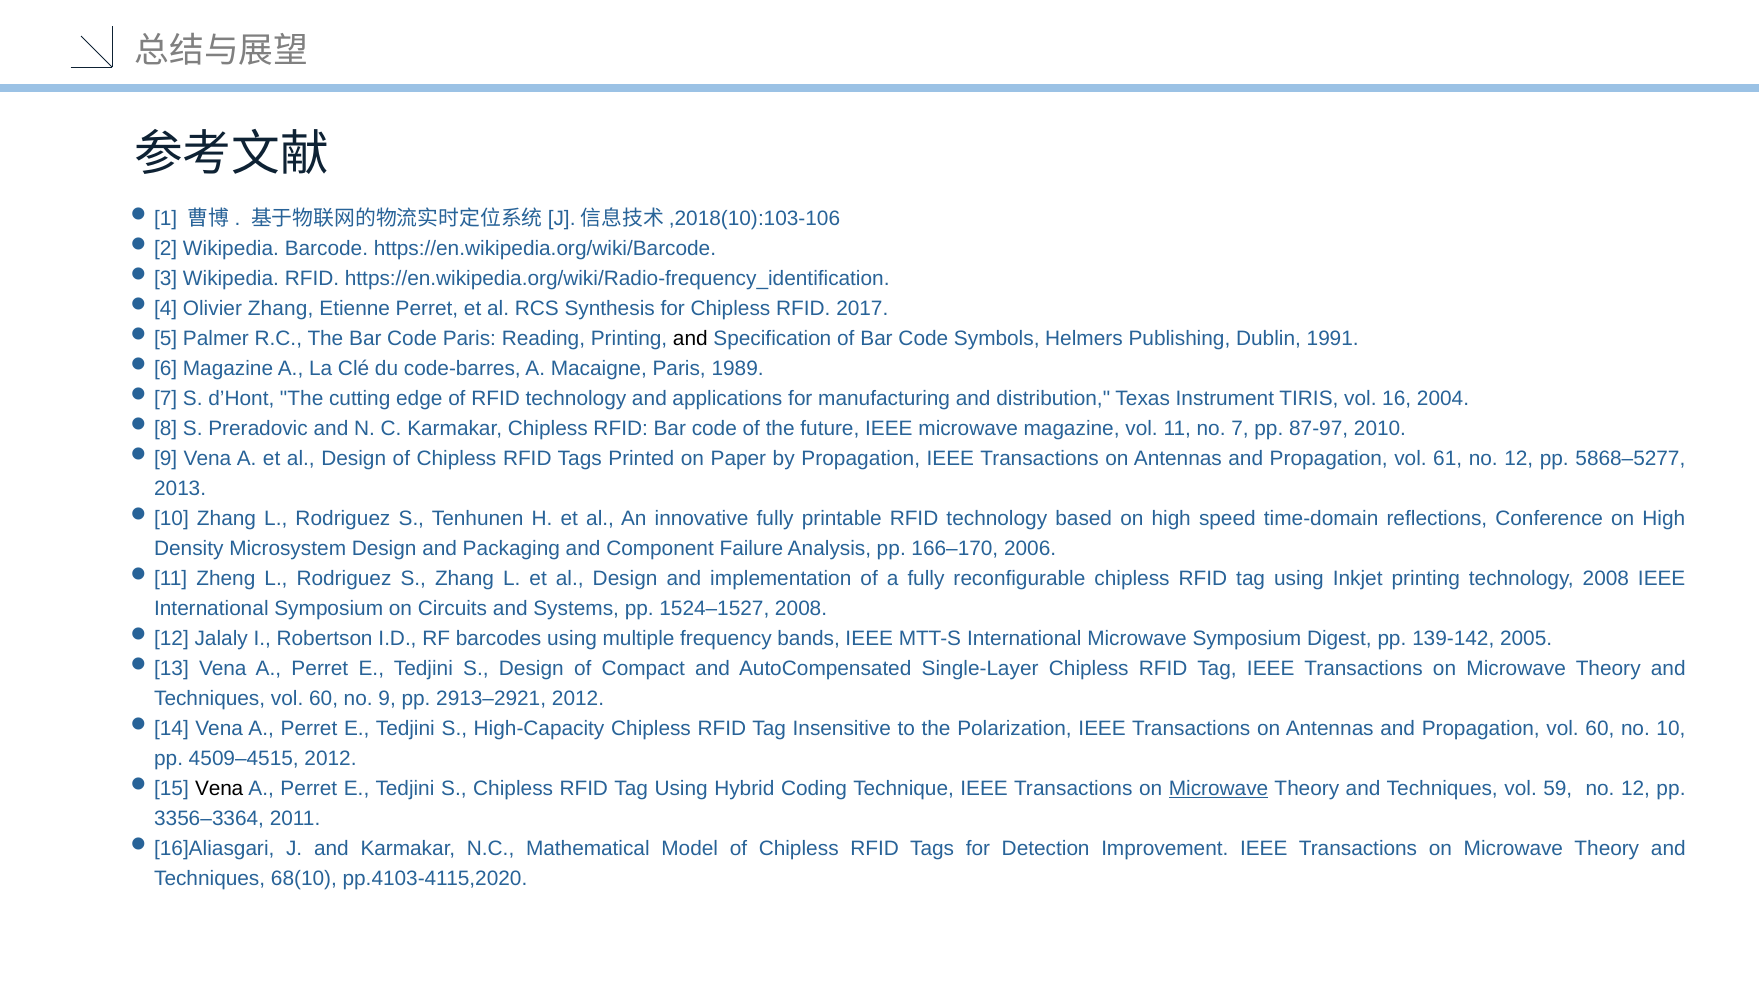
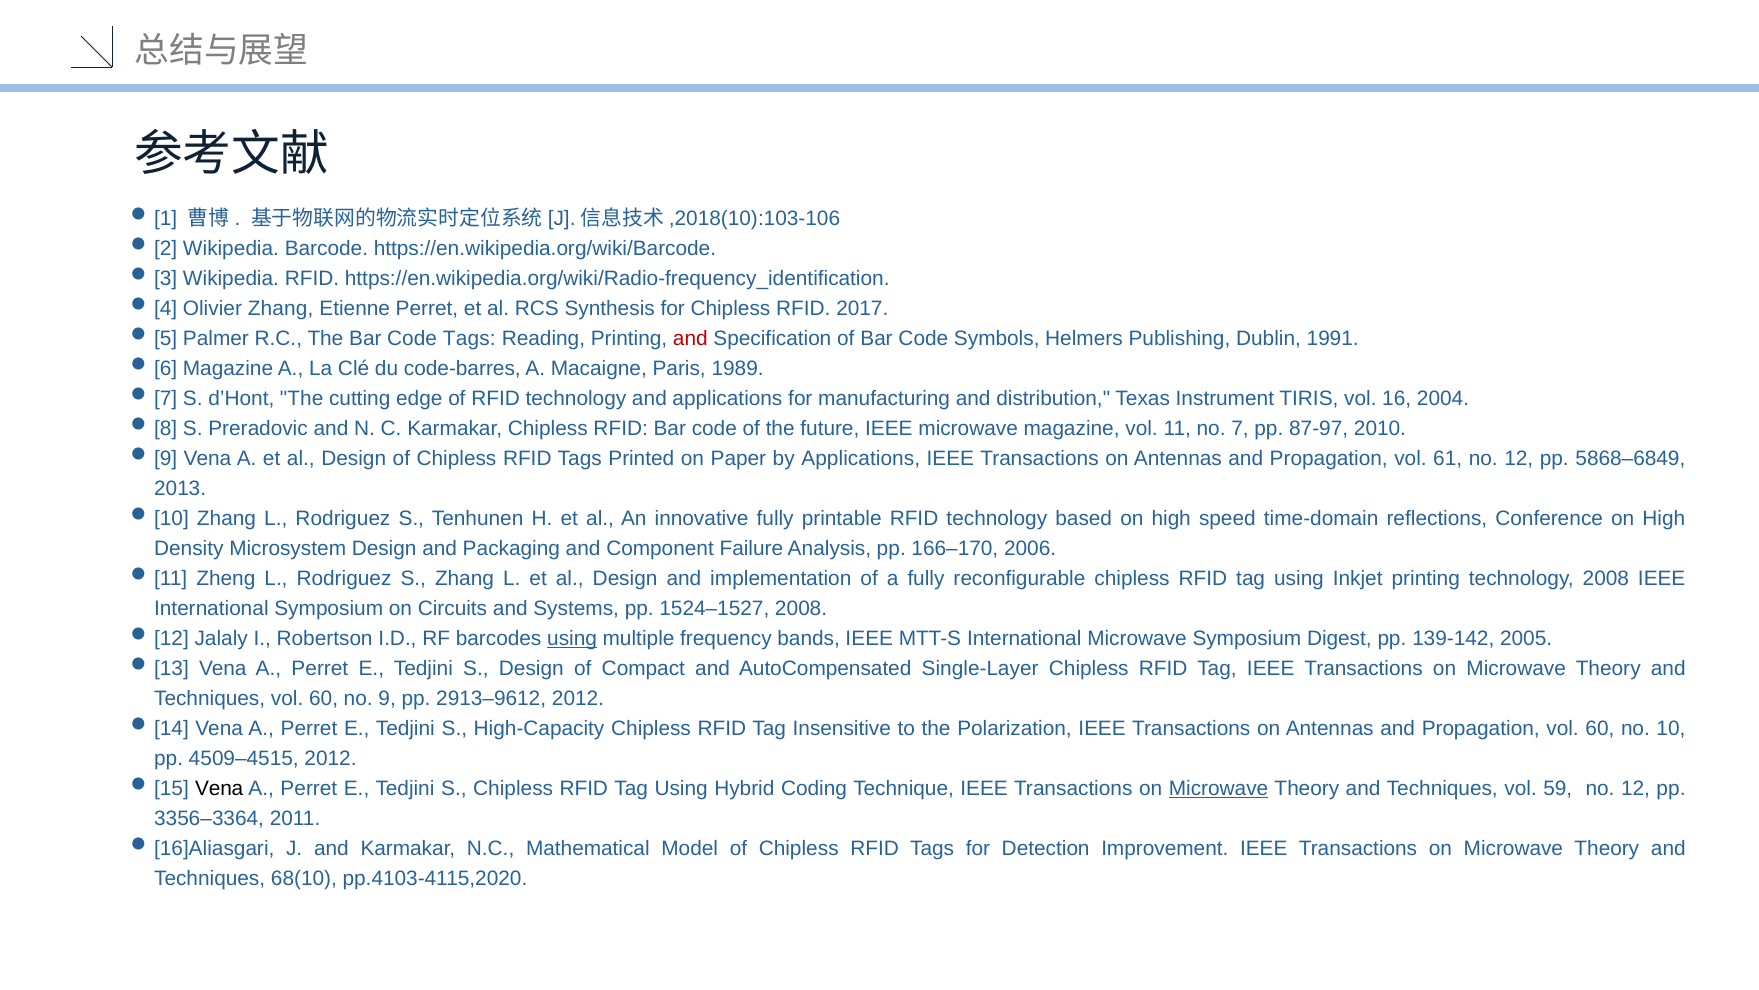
Code Paris: Paris -> Tags (469, 338)
and colour: black -> red (690, 338)
by Propagation: Propagation -> Applications (861, 458)
5868–5277: 5868–5277 -> 5868–6849 (1630, 458)
using underline: none -> present (572, 638)
2913–2921: 2913–2921 -> 2913–9612 (491, 698)
